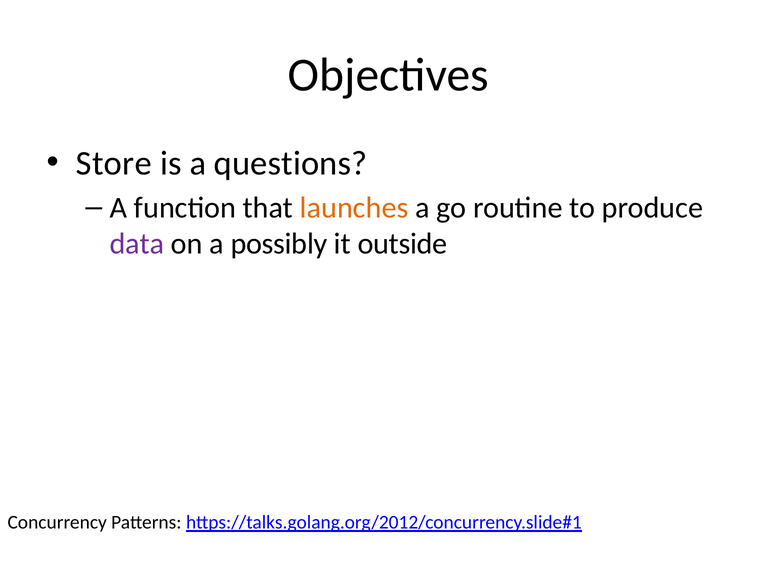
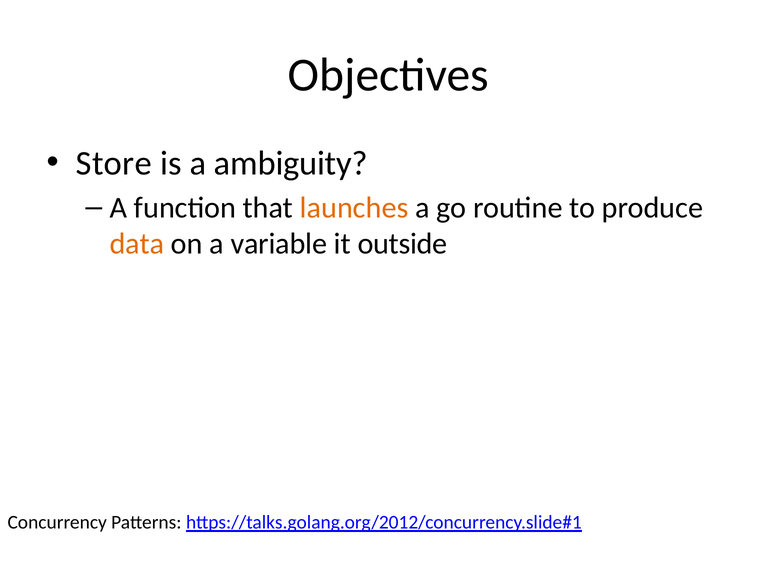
questions: questions -> ambiguity (291, 163)
data colour: purple -> orange (137, 244)
possibly: possibly -> variable (279, 244)
